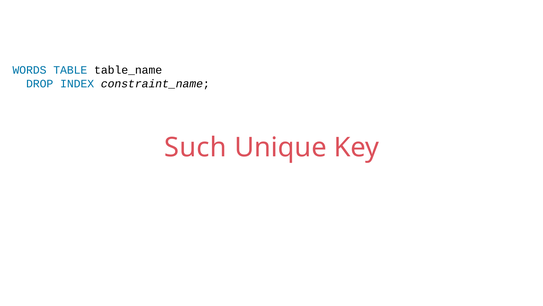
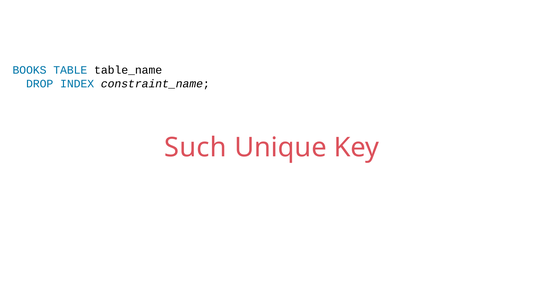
WORDS: WORDS -> BOOKS (30, 70)
